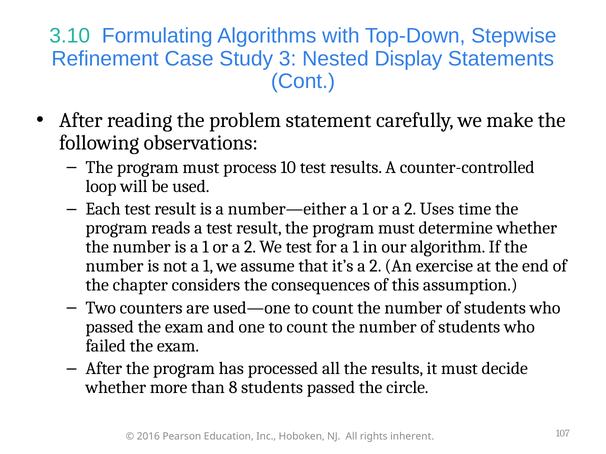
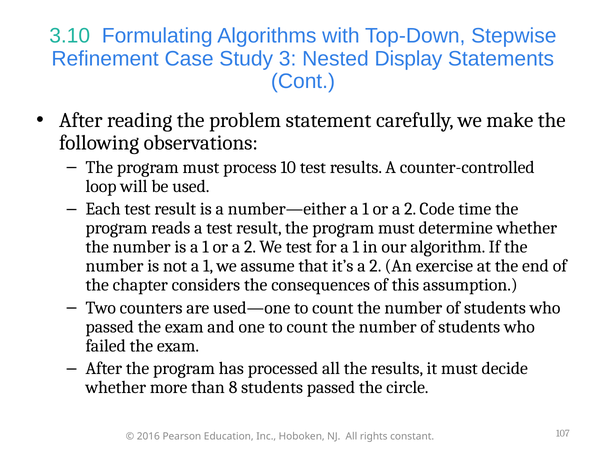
Uses: Uses -> Code (437, 209)
inherent: inherent -> constant (412, 437)
